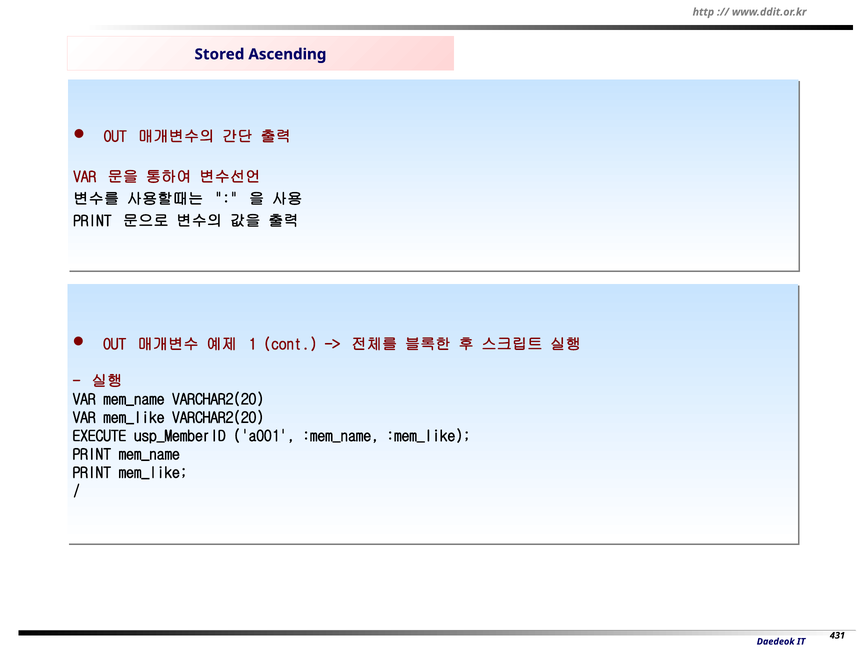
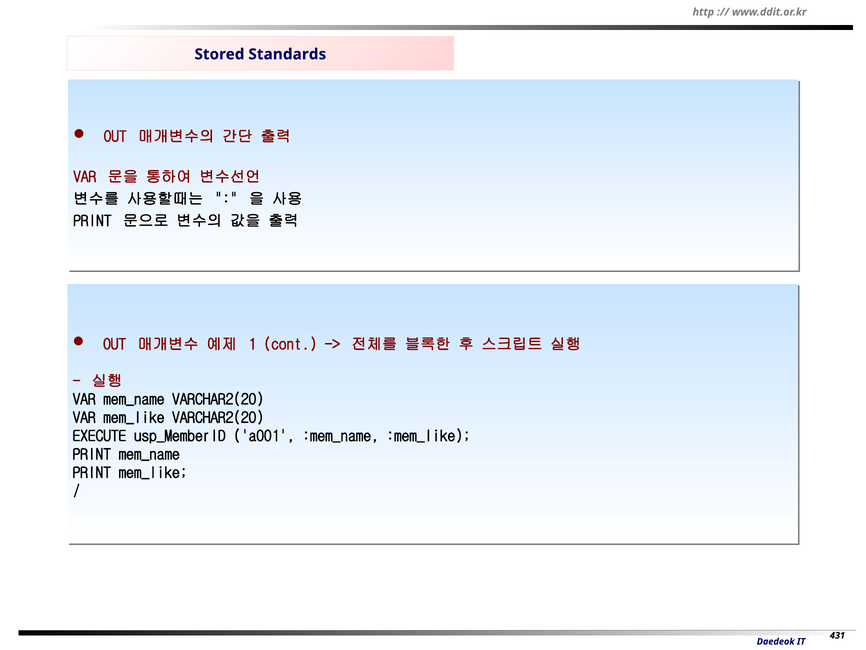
Ascending: Ascending -> Standards (287, 54)
